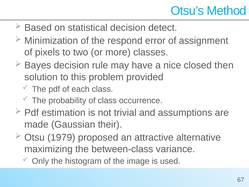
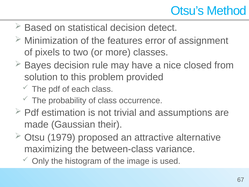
respond: respond -> features (125, 41)
then: then -> from (224, 65)
